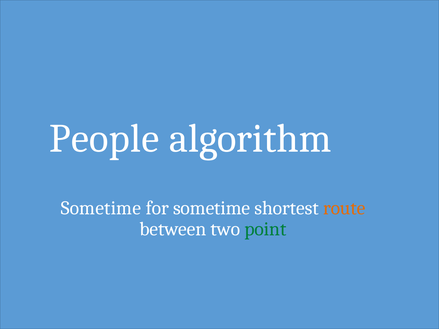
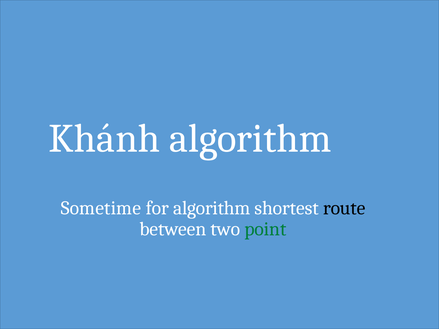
People: People -> Khánh (104, 139)
for sometime: sometime -> algorithm (212, 208)
route colour: orange -> black (344, 208)
